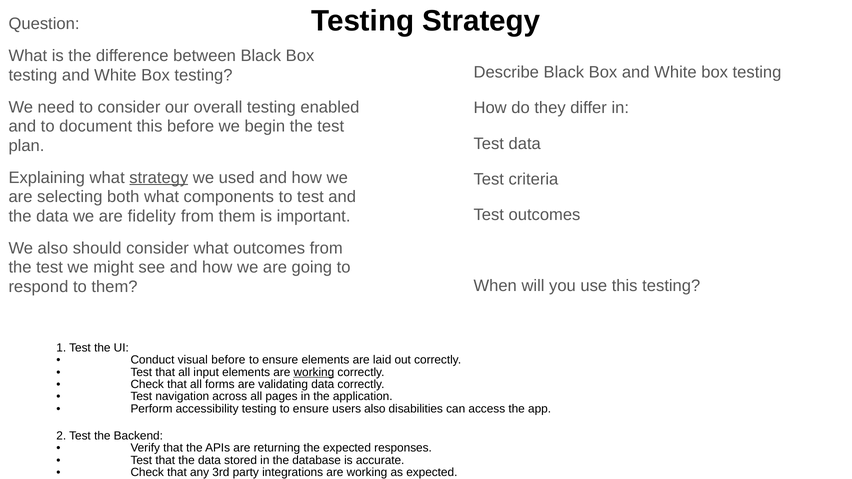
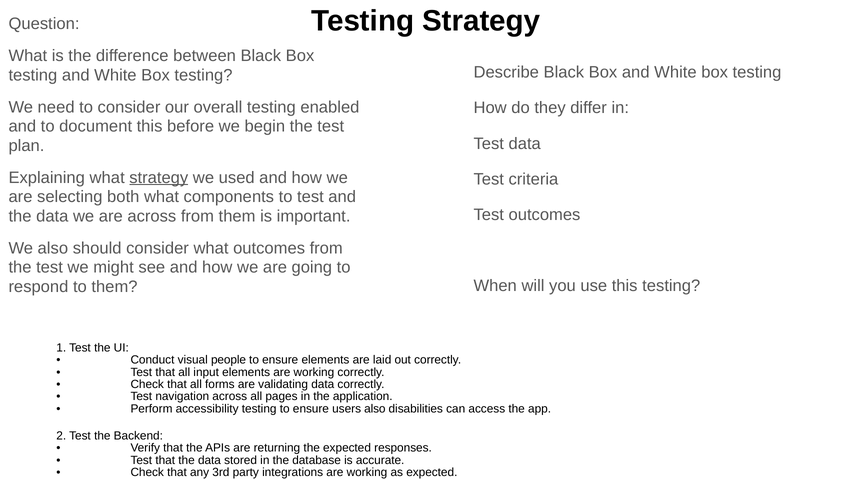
are fidelity: fidelity -> across (152, 216)
visual before: before -> people (228, 360)
working underline: present -> none (314, 372)
